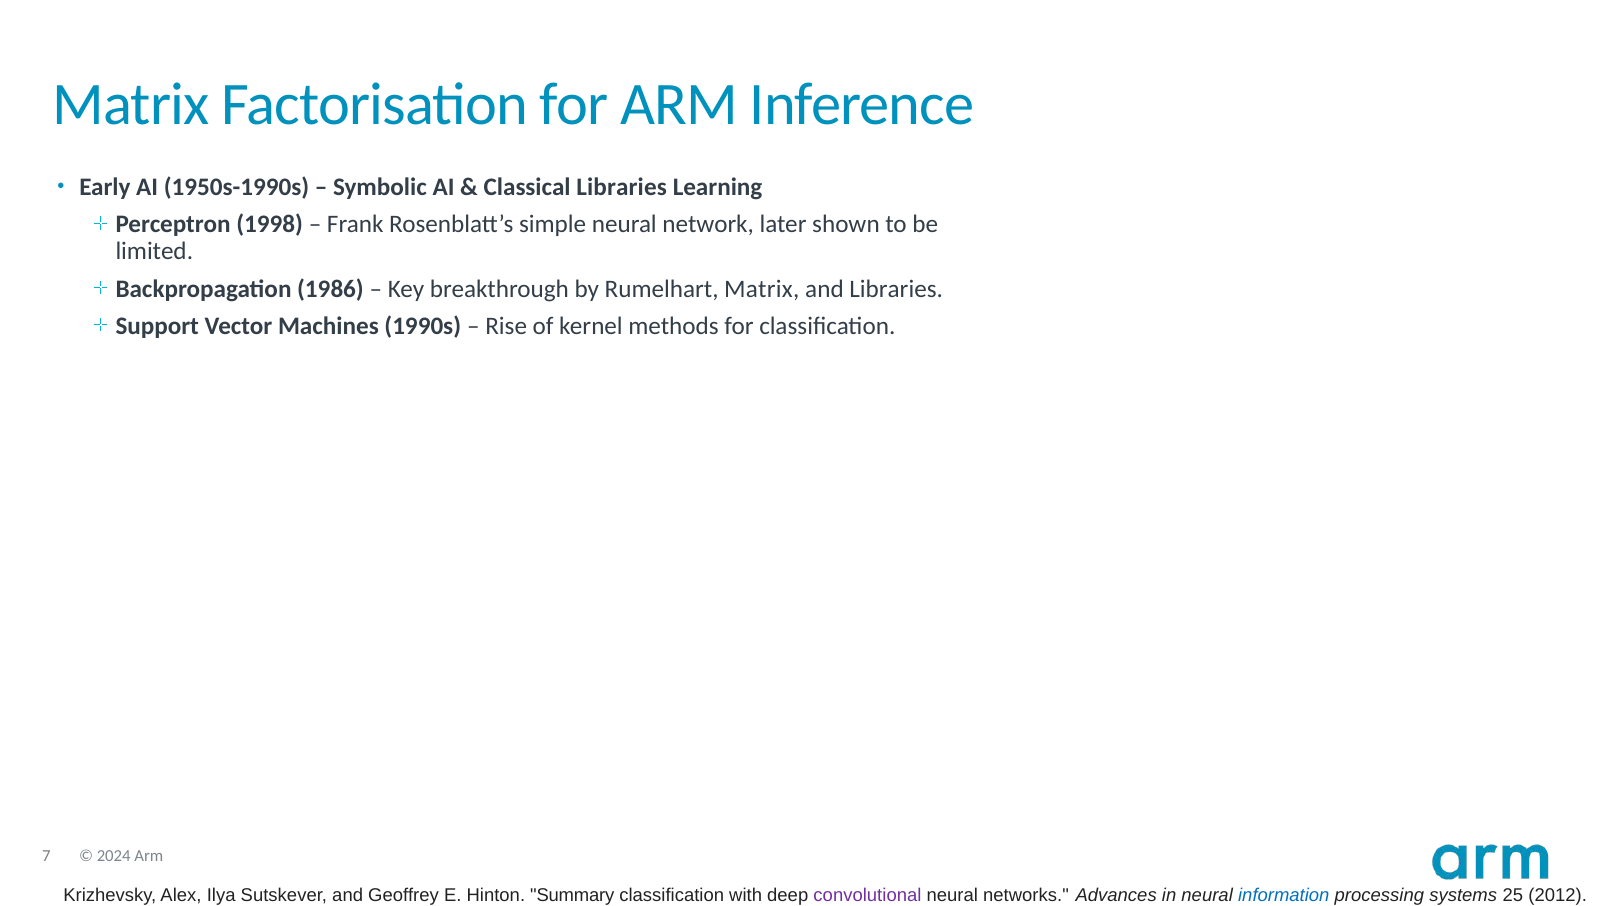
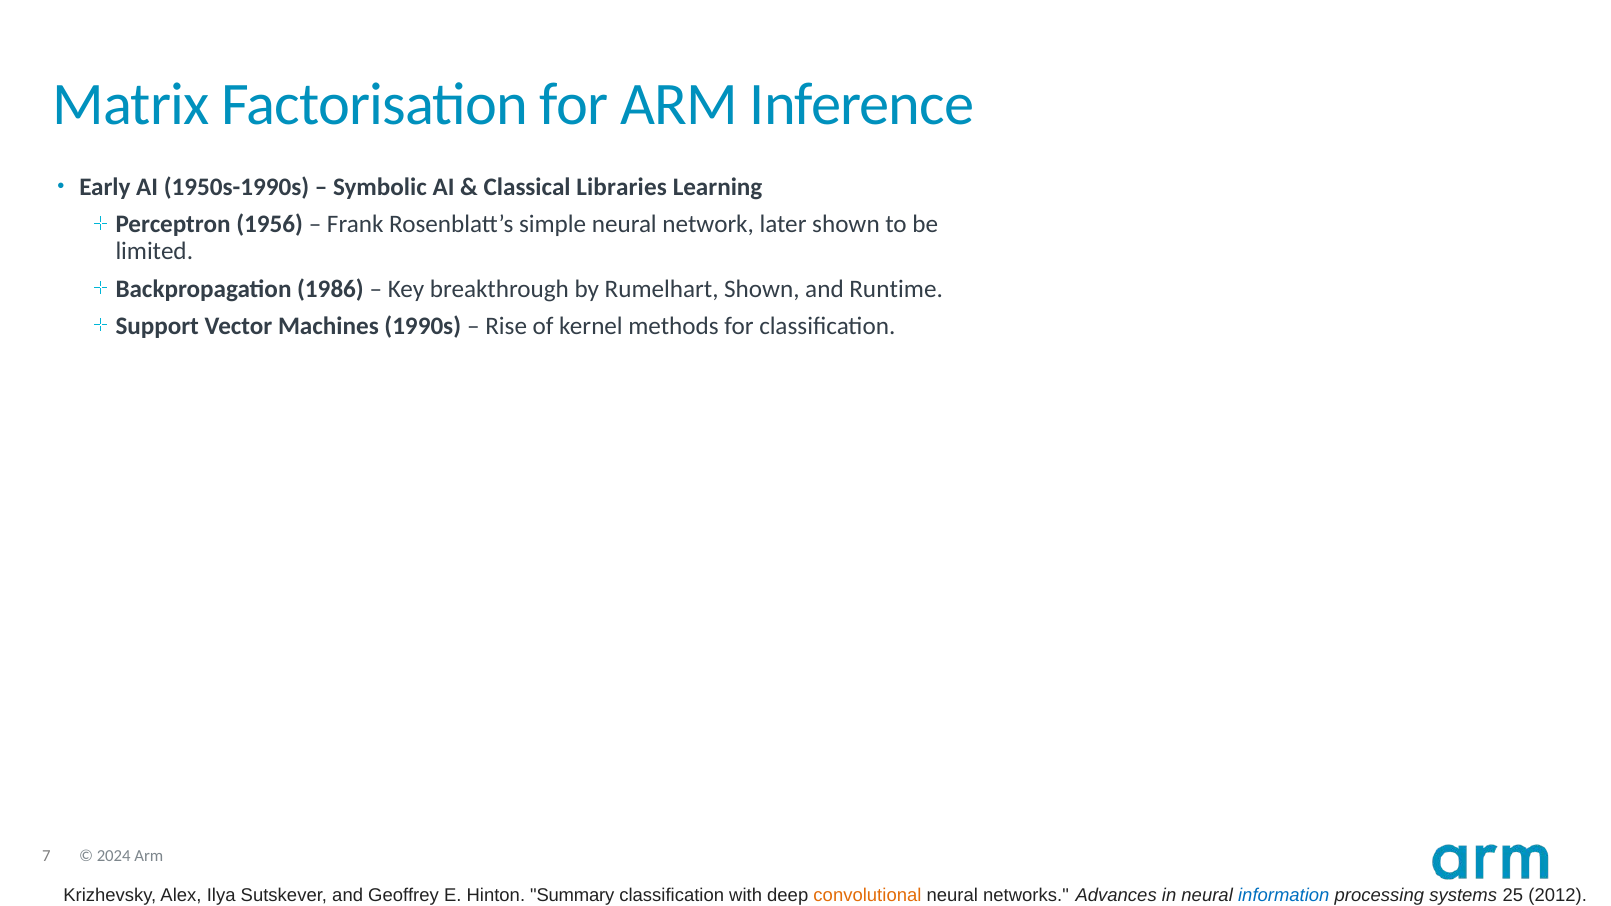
1998: 1998 -> 1956 (270, 224)
Rumelhart Matrix: Matrix -> Shown (762, 289)
and Libraries: Libraries -> Runtime (896, 289)
convolutional colour: purple -> orange (867, 896)
